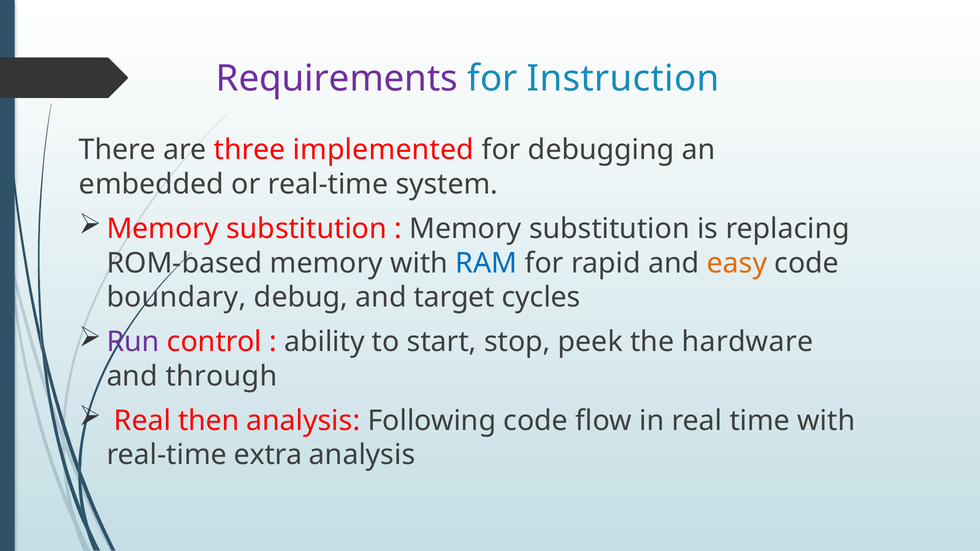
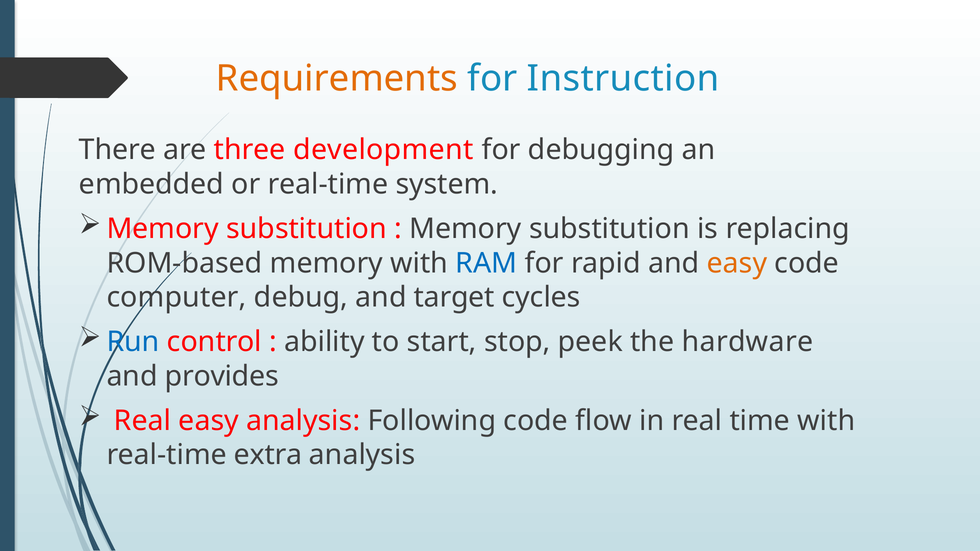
Requirements colour: purple -> orange (337, 78)
implemented: implemented -> development (383, 150)
boundary: boundary -> computer (177, 298)
Run colour: purple -> blue (133, 342)
through: through -> provides (222, 376)
Real then: then -> easy (209, 421)
